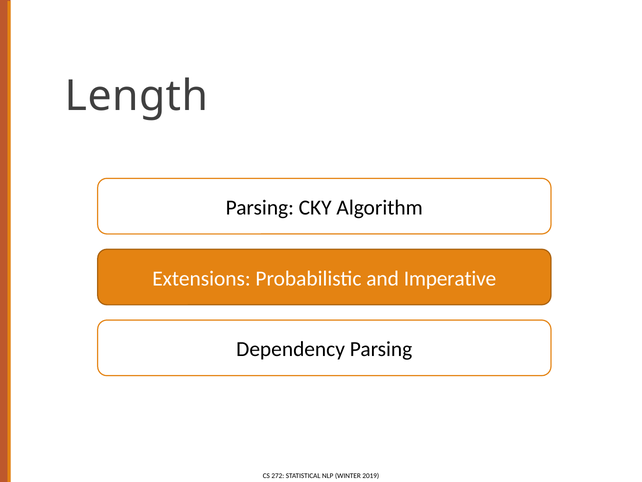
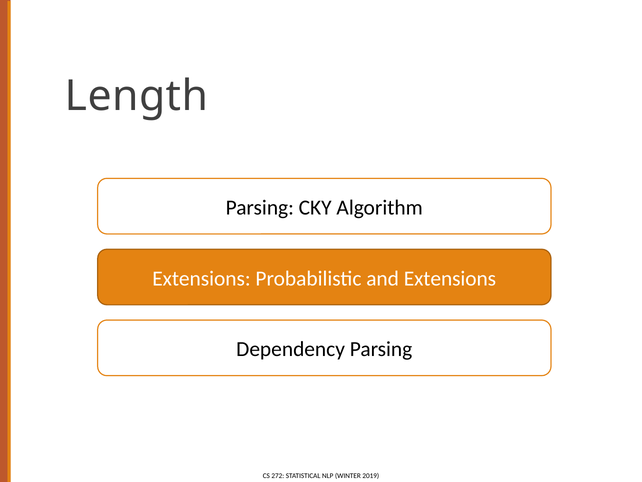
and Imperative: Imperative -> Extensions (450, 278)
